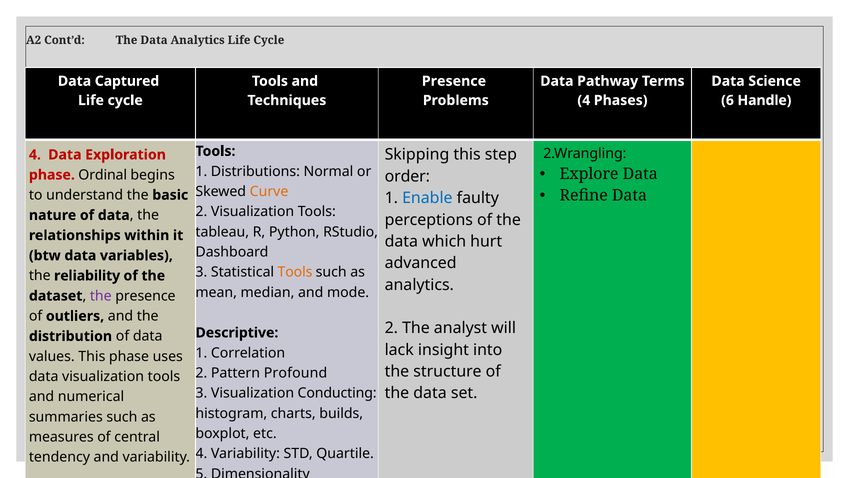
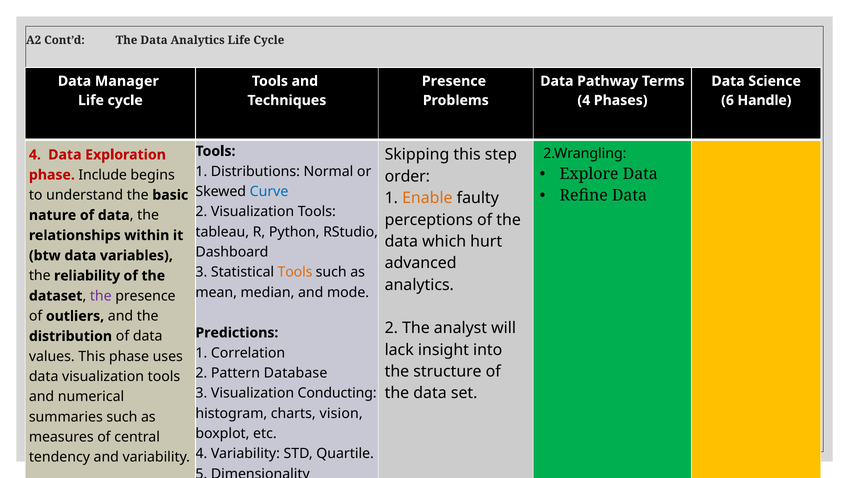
Captured: Captured -> Manager (127, 81)
Ordinal: Ordinal -> Include (103, 175)
Curve colour: orange -> blue (269, 191)
Enable colour: blue -> orange (427, 198)
Descriptive: Descriptive -> Predictions (237, 332)
Profound: Profound -> Database (296, 373)
builds: builds -> vision (341, 413)
